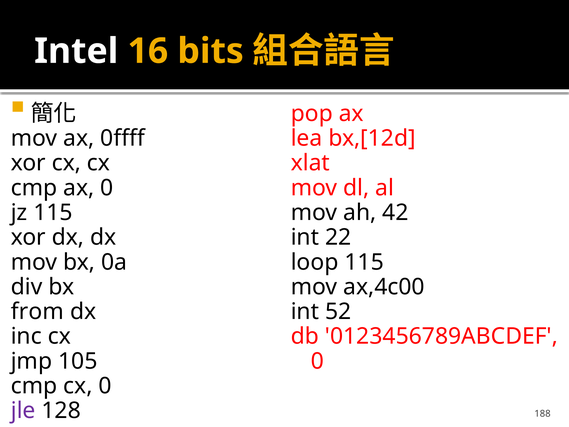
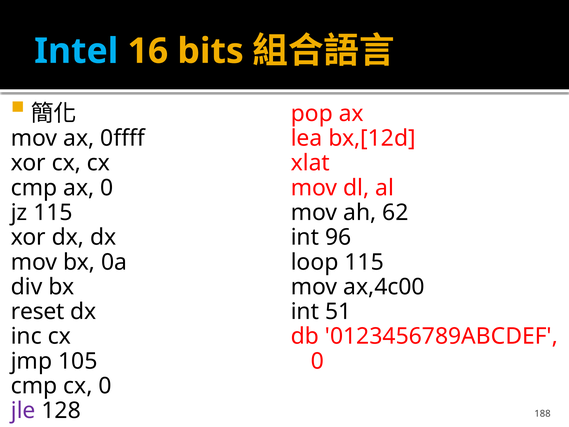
Intel colour: white -> light blue (76, 51)
42: 42 -> 62 (395, 212)
22: 22 -> 96 (338, 237)
from: from -> reset (38, 311)
52: 52 -> 51 (338, 311)
